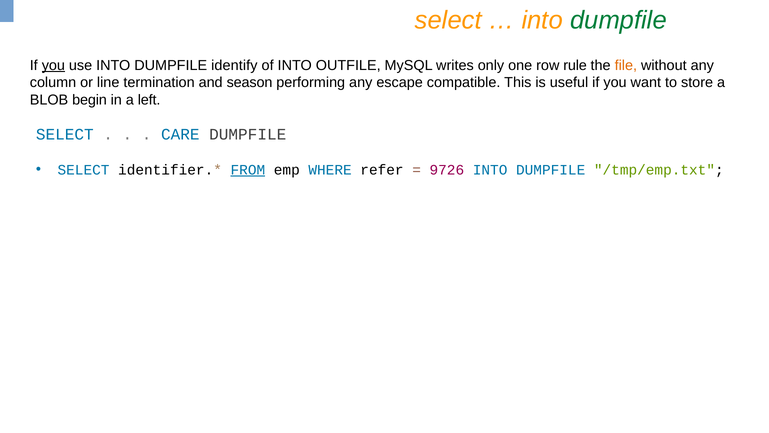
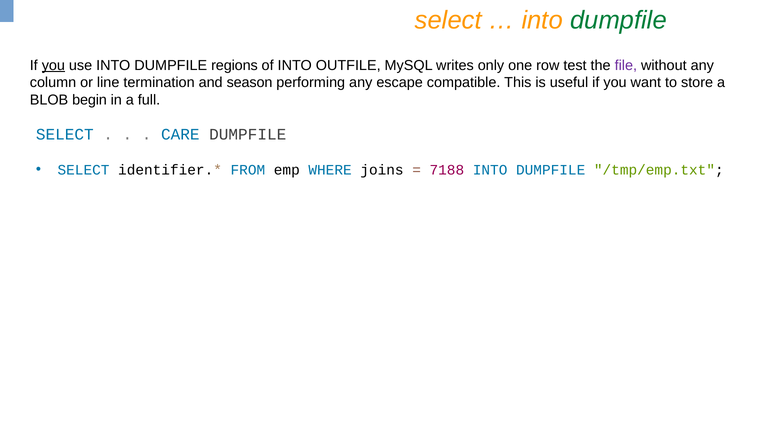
identify: identify -> regions (234, 65)
rule: rule -> test (575, 65)
file colour: orange -> purple (626, 65)
left: left -> full (149, 100)
FROM underline: present -> none (248, 170)
refer: refer -> joins (382, 170)
9726: 9726 -> 7188 (447, 170)
